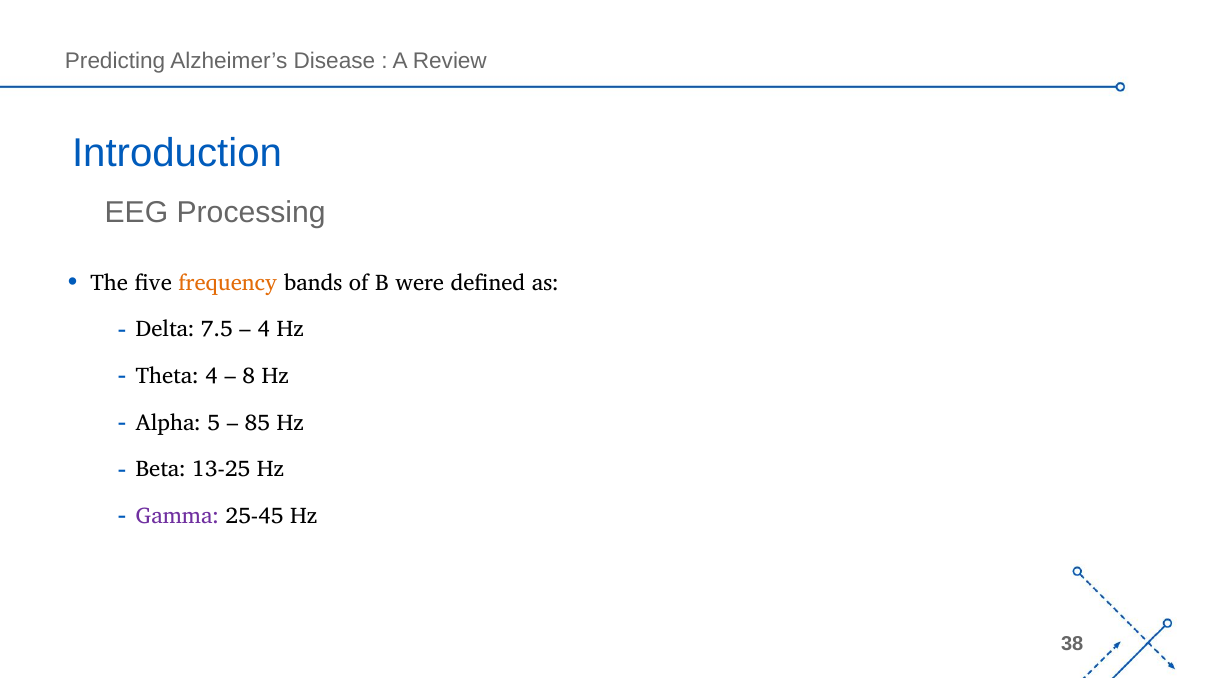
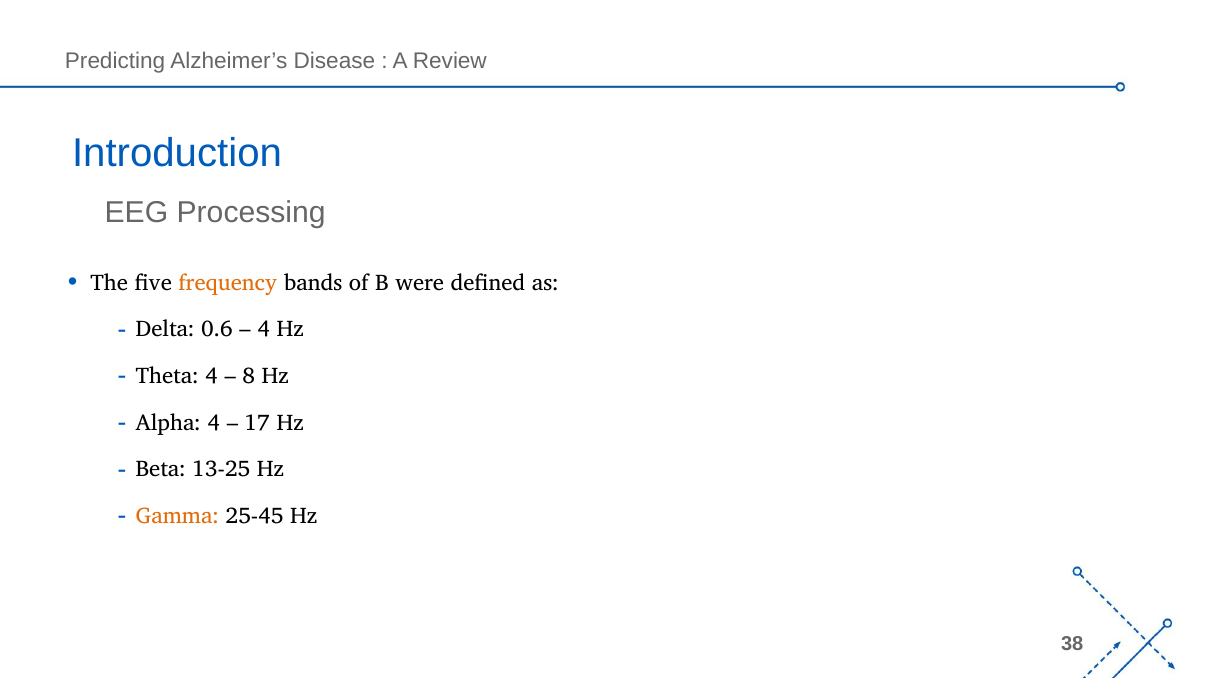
7.5: 7.5 -> 0.6 (217, 329)
Alpha 5: 5 -> 4 (214, 422)
85: 85 -> 17 (257, 422)
Gamma colour: purple -> orange (177, 516)
